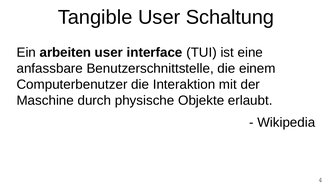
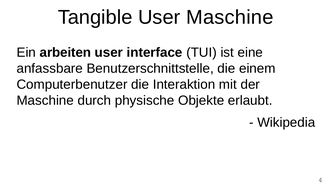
User Schaltung: Schaltung -> Maschine (230, 17)
